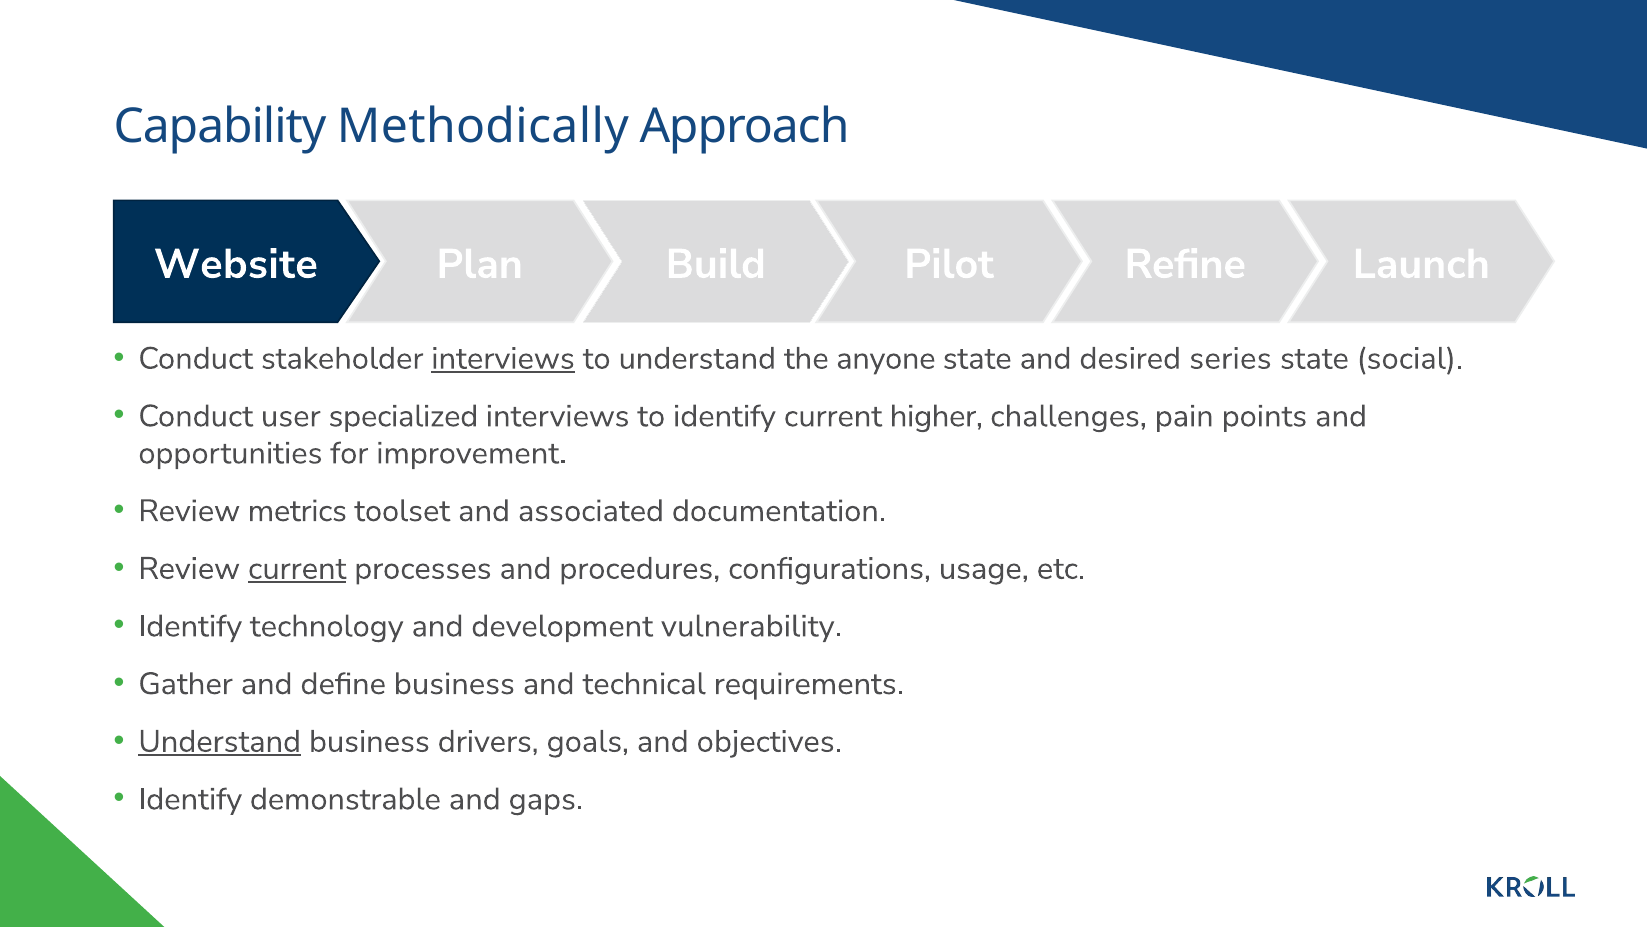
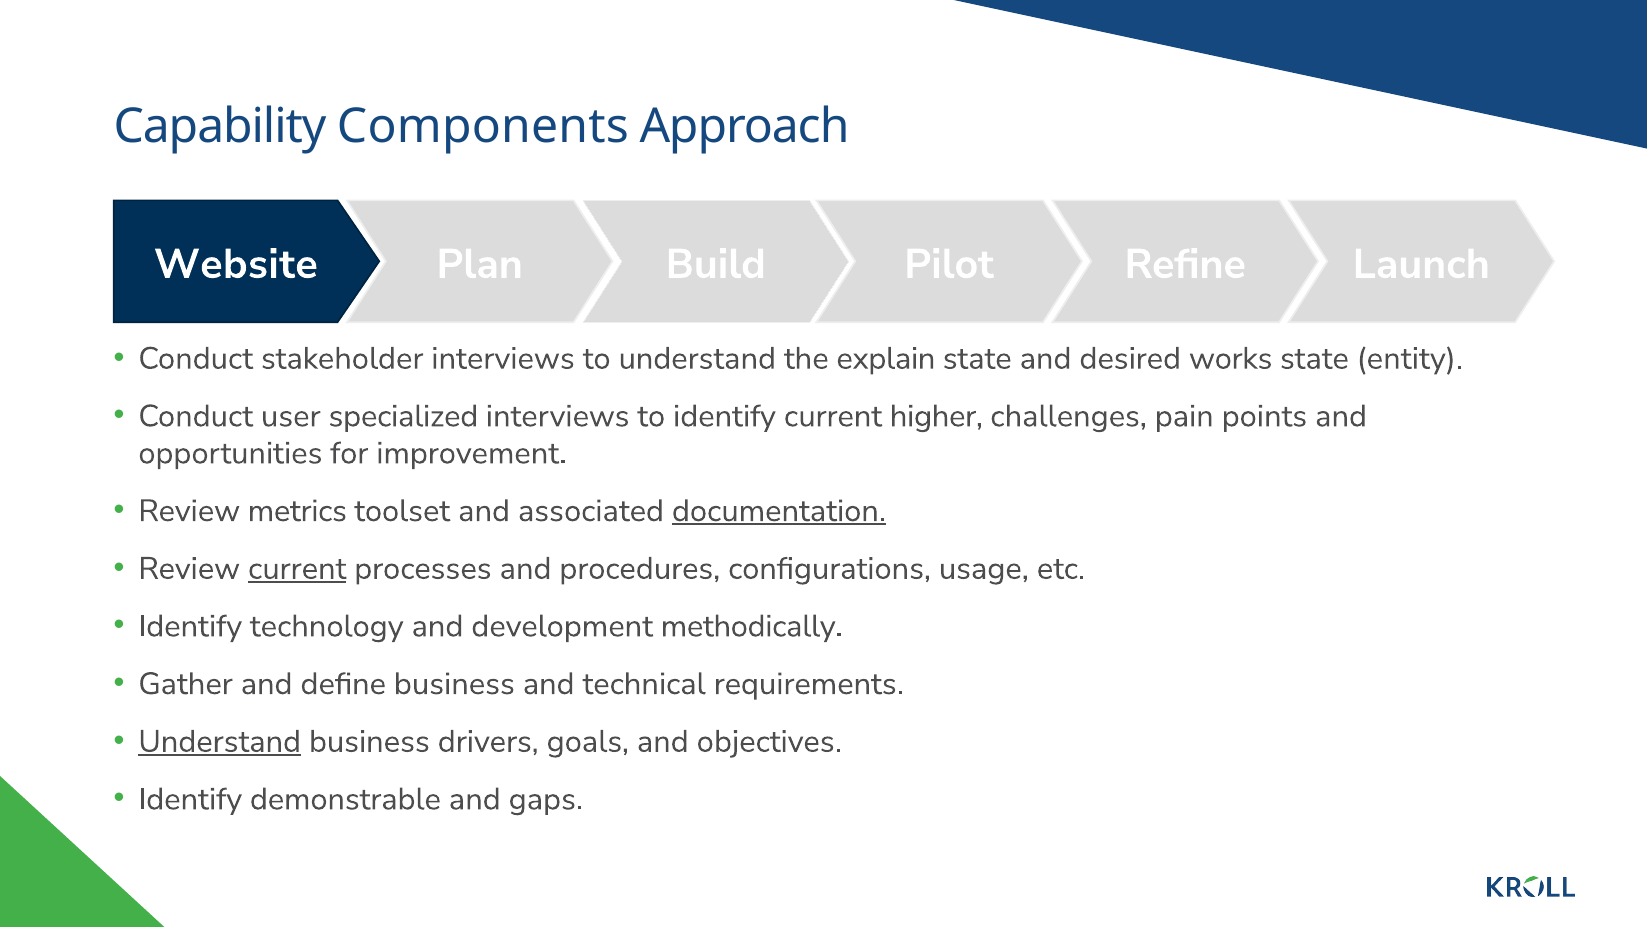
Methodically: Methodically -> Components (483, 126)
interviews underline: present -> none (503, 358)
anyone: anyone -> explain (886, 358)
series: series -> works (1231, 358)
social: social -> entity (1410, 358)
documentation underline: none -> present (779, 511)
vulnerability: vulnerability -> methodically (752, 626)
